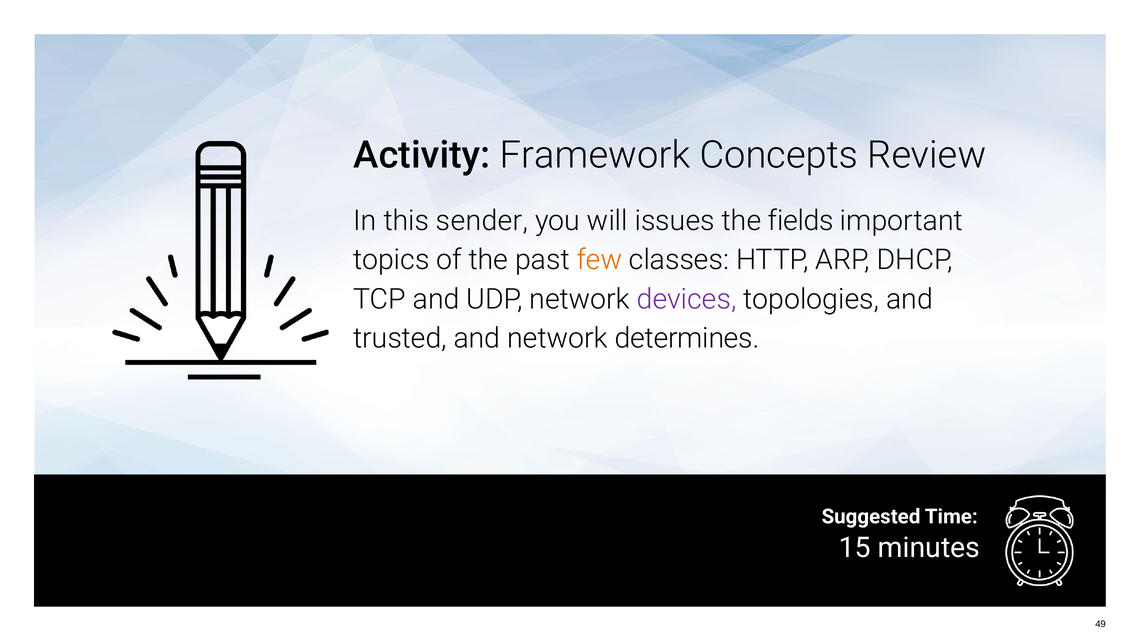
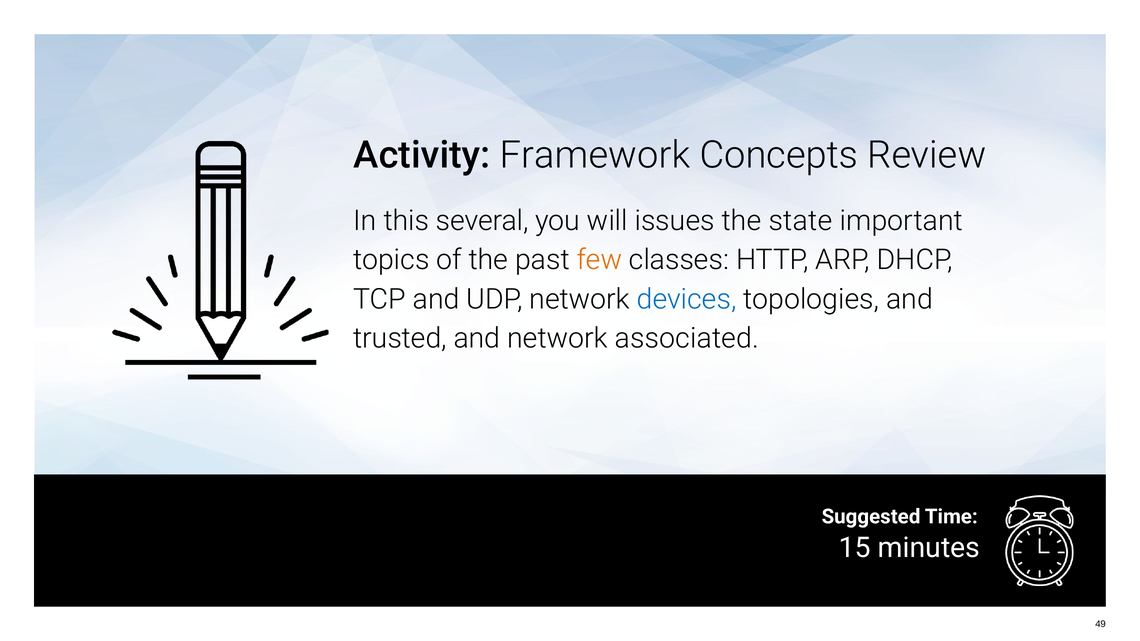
sender: sender -> several (482, 221)
fields: fields -> state (800, 221)
devices colour: purple -> blue (687, 299)
determines: determines -> associated (687, 339)
